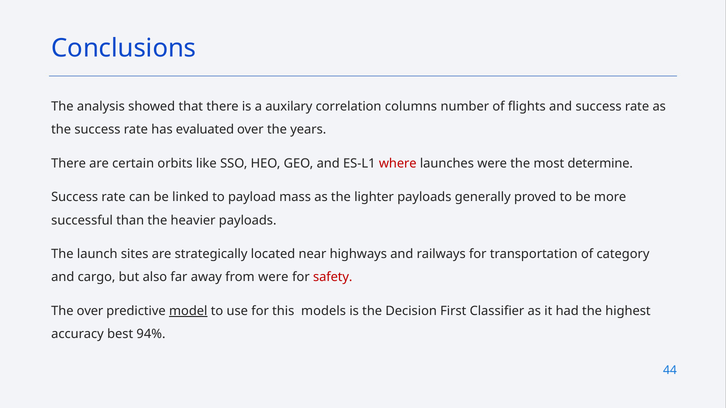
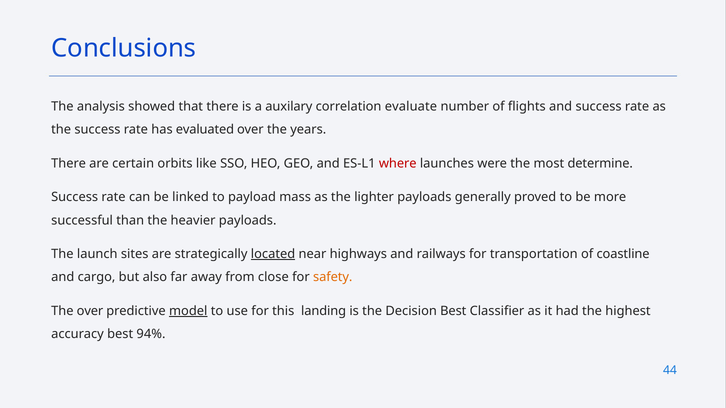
columns: columns -> evaluate (411, 107)
located underline: none -> present (273, 254)
category: category -> coastline (623, 254)
from were: were -> close (273, 277)
safety colour: red -> orange (333, 277)
models: models -> landing (324, 311)
Decision First: First -> Best (453, 311)
